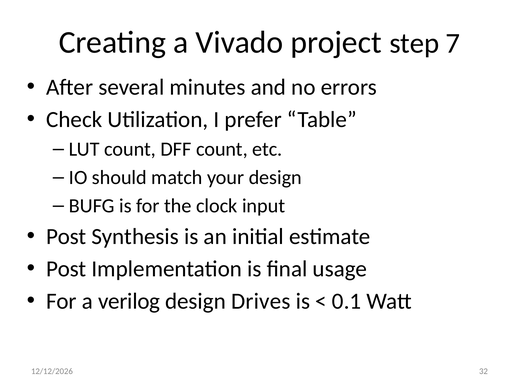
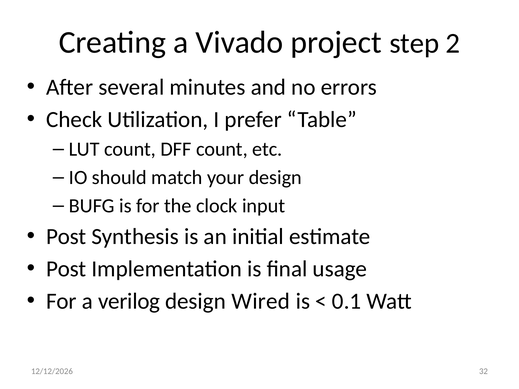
7: 7 -> 2 (453, 43)
Drives: Drives -> Wired (261, 301)
